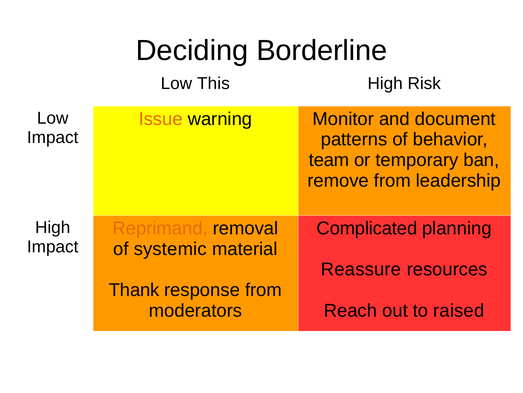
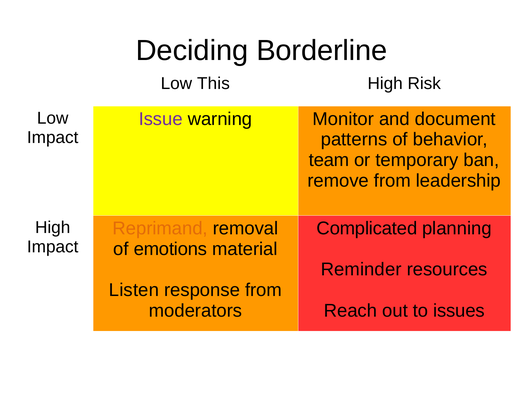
Issue colour: orange -> purple (161, 119)
systemic: systemic -> emotions (170, 248)
Reassure: Reassure -> Reminder (361, 269)
Thank: Thank -> Listen (134, 290)
raised: raised -> issues (459, 310)
